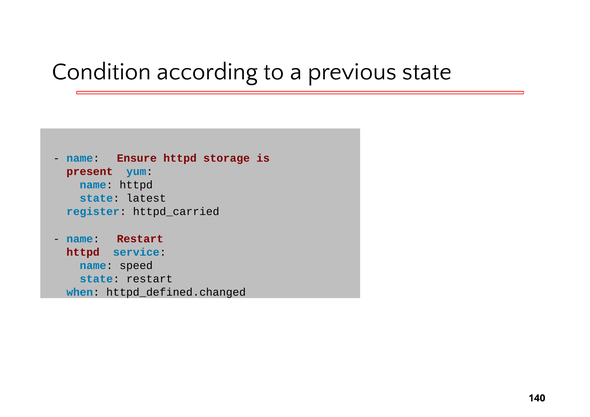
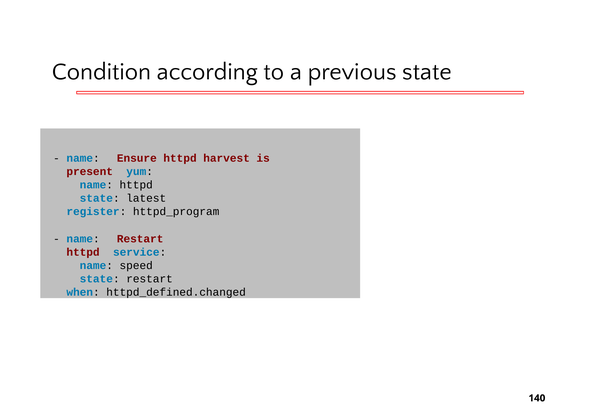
storage: storage -> harvest (227, 158)
httpd_carried: httpd_carried -> httpd_program (176, 211)
